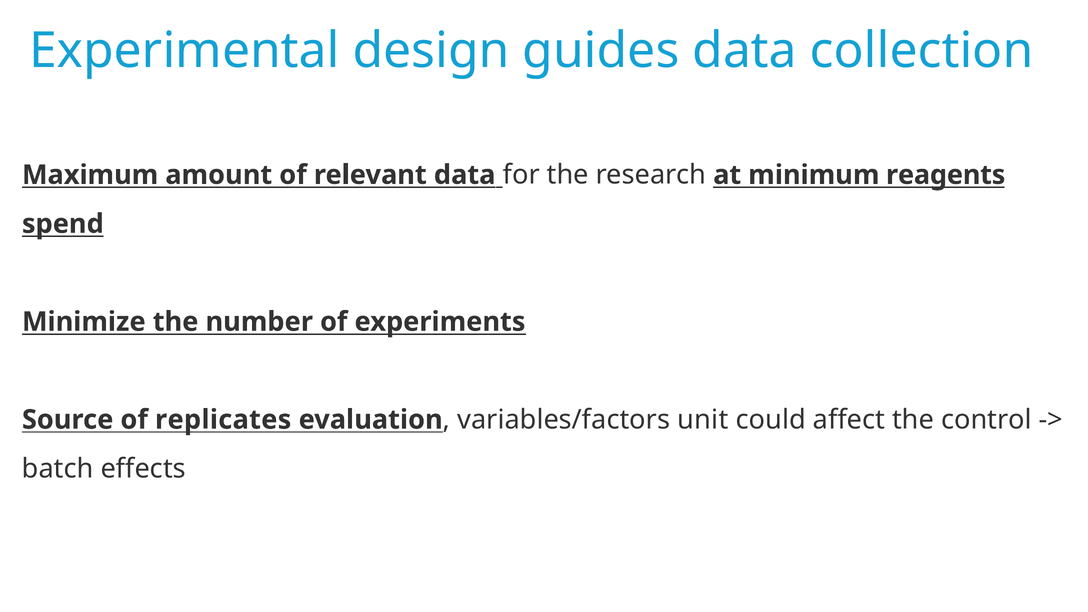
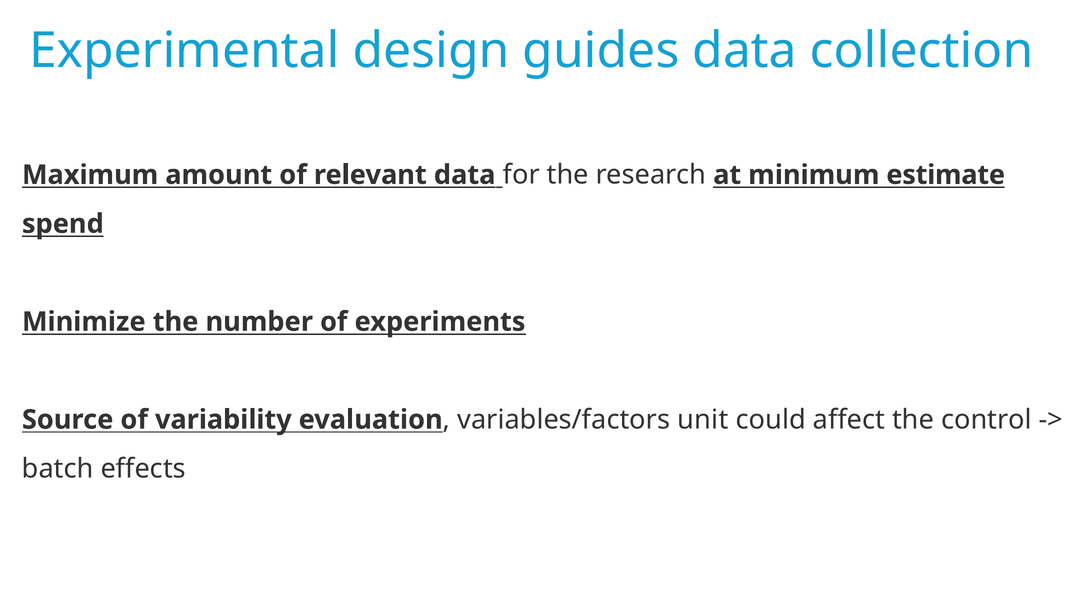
reagents: reagents -> estimate (946, 175)
replicates: replicates -> variability (223, 420)
